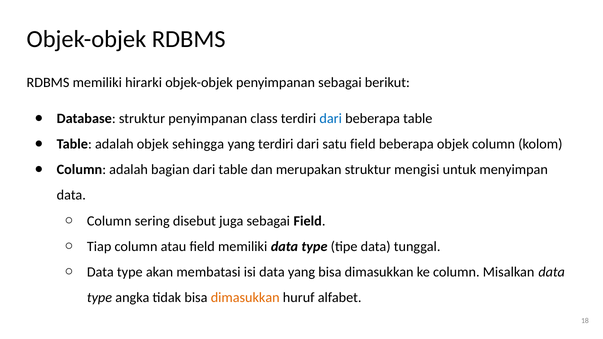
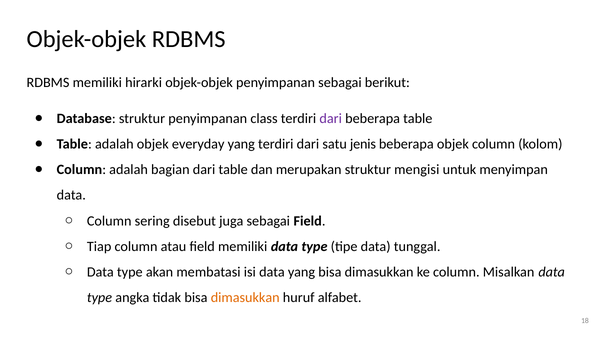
dari colour: blue -> purple (331, 118)
sehingga: sehingga -> everyday (198, 144)
satu field: field -> jenis (363, 144)
